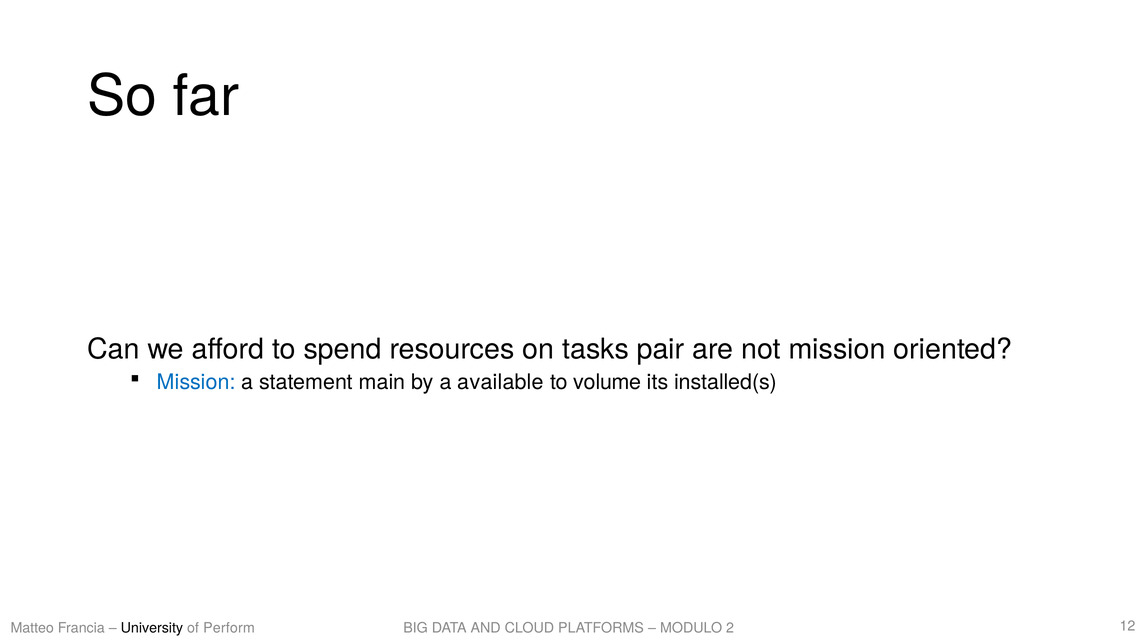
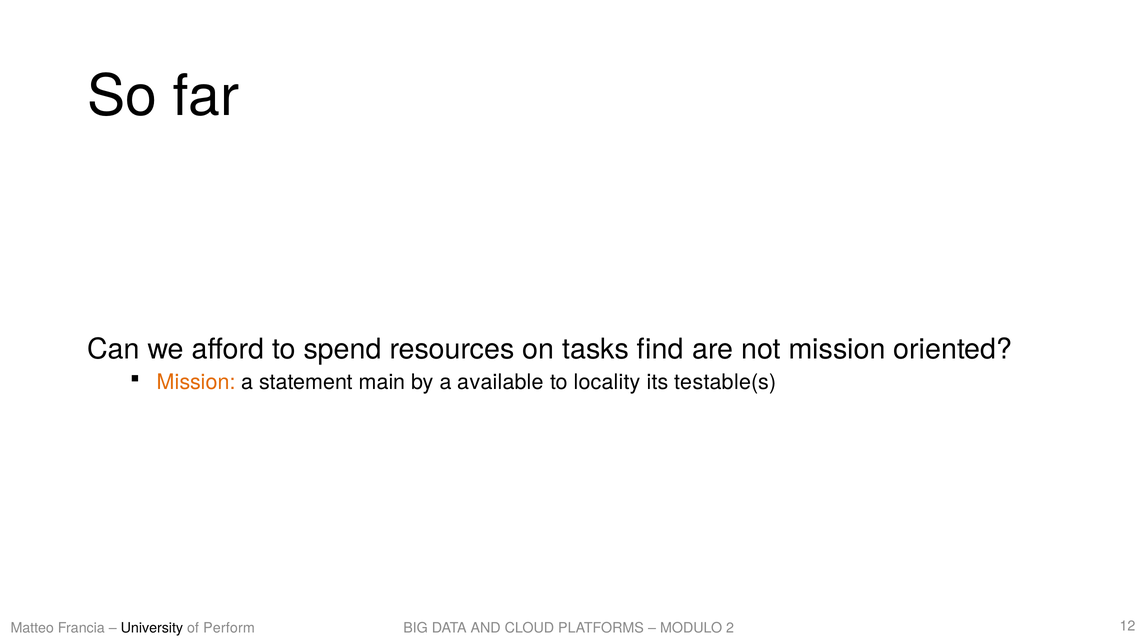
pair: pair -> find (660, 349)
Mission colour: blue -> orange (196, 382)
volume: volume -> locality (607, 382)
installed(s: installed(s -> testable(s (725, 382)
